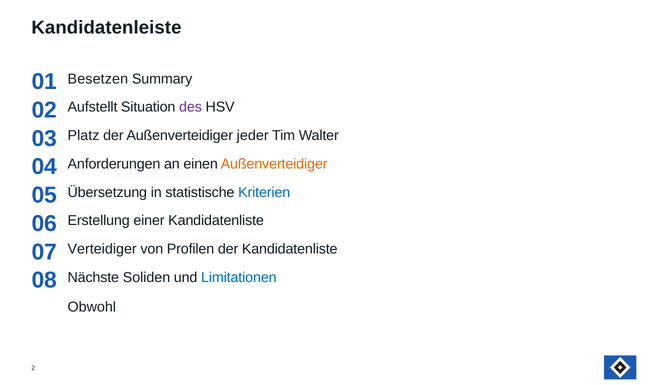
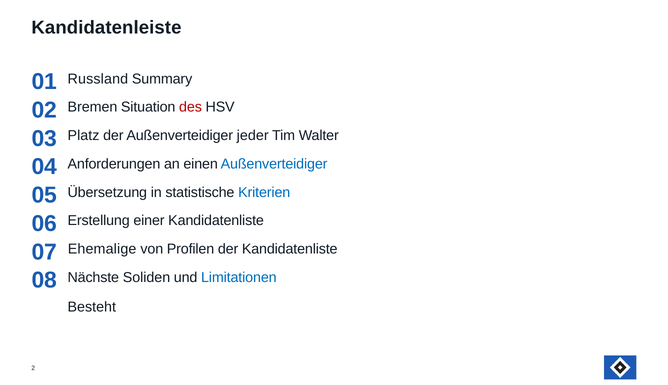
Besetzen: Besetzen -> Russland (98, 79)
Aufstellt: Aufstellt -> Bremen (92, 107)
des colour: purple -> red (191, 107)
Außenverteidiger colour: orange -> blue (274, 164)
Verteidiger: Verteidiger -> Ehemalige (102, 249)
Obwohl: Obwohl -> Besteht (92, 307)
